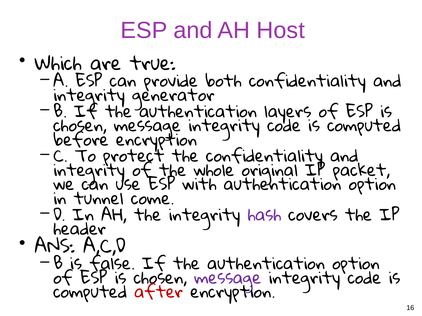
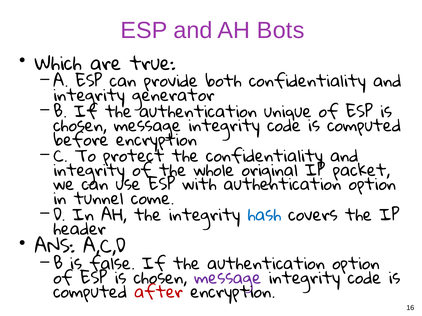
Host: Host -> Bots (281, 30)
layers: layers -> unique (288, 112)
hash colour: purple -> blue (264, 216)
